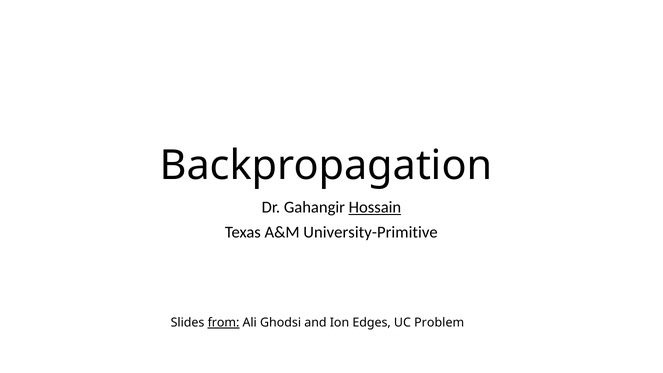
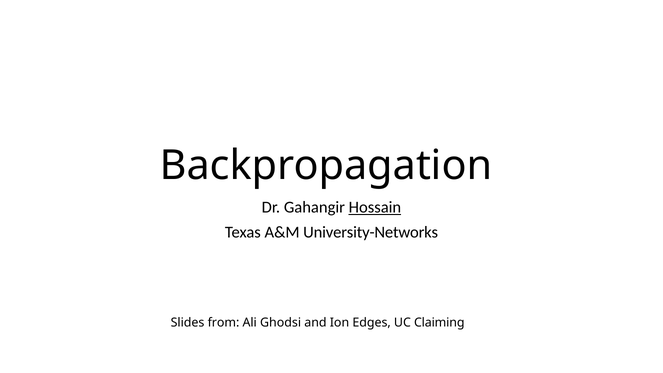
University-Primitive: University-Primitive -> University-Networks (371, 232)
from underline: present -> none (223, 323)
Problem: Problem -> Claiming (439, 323)
